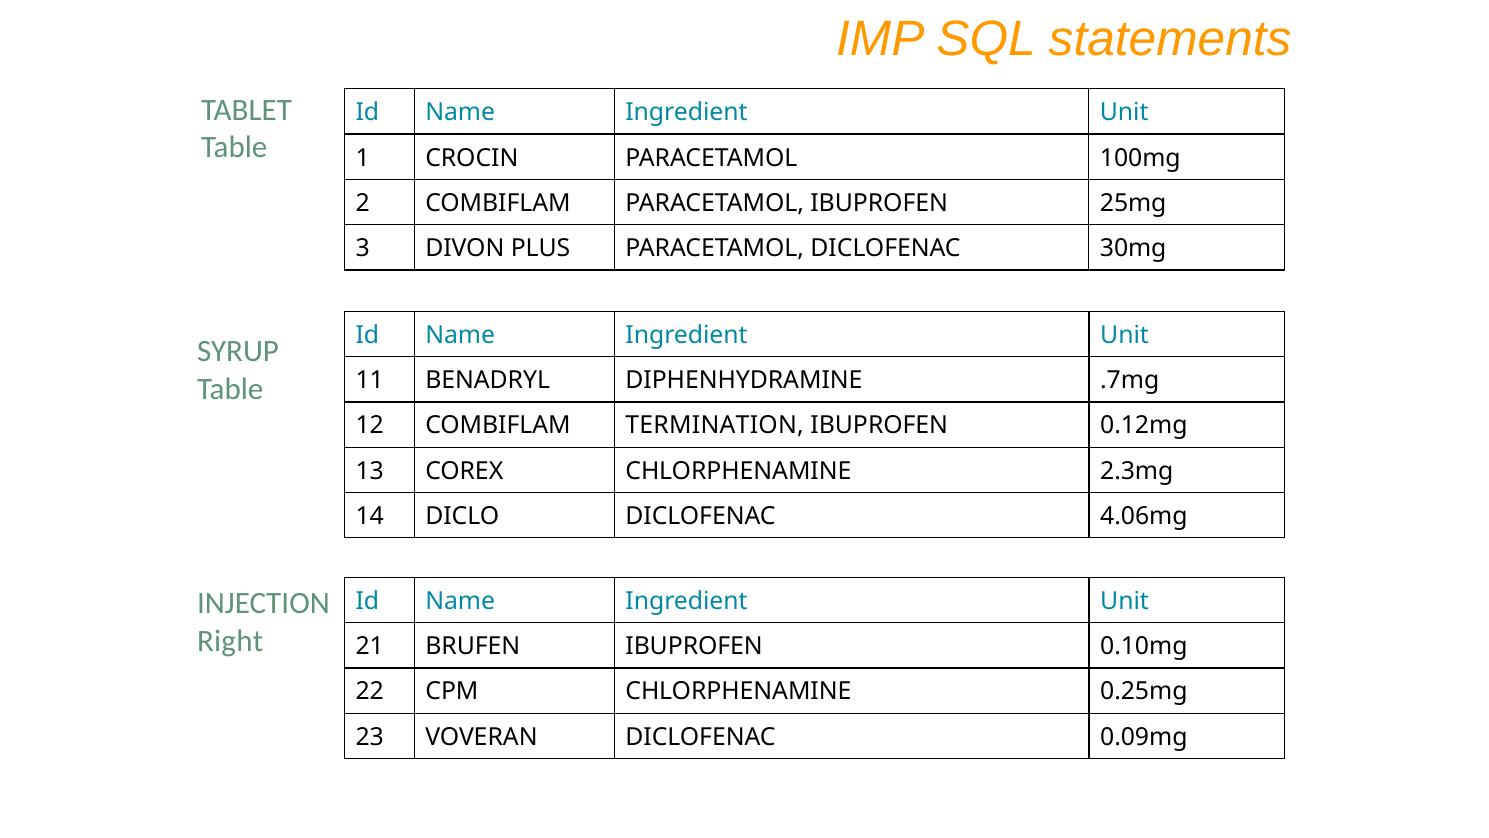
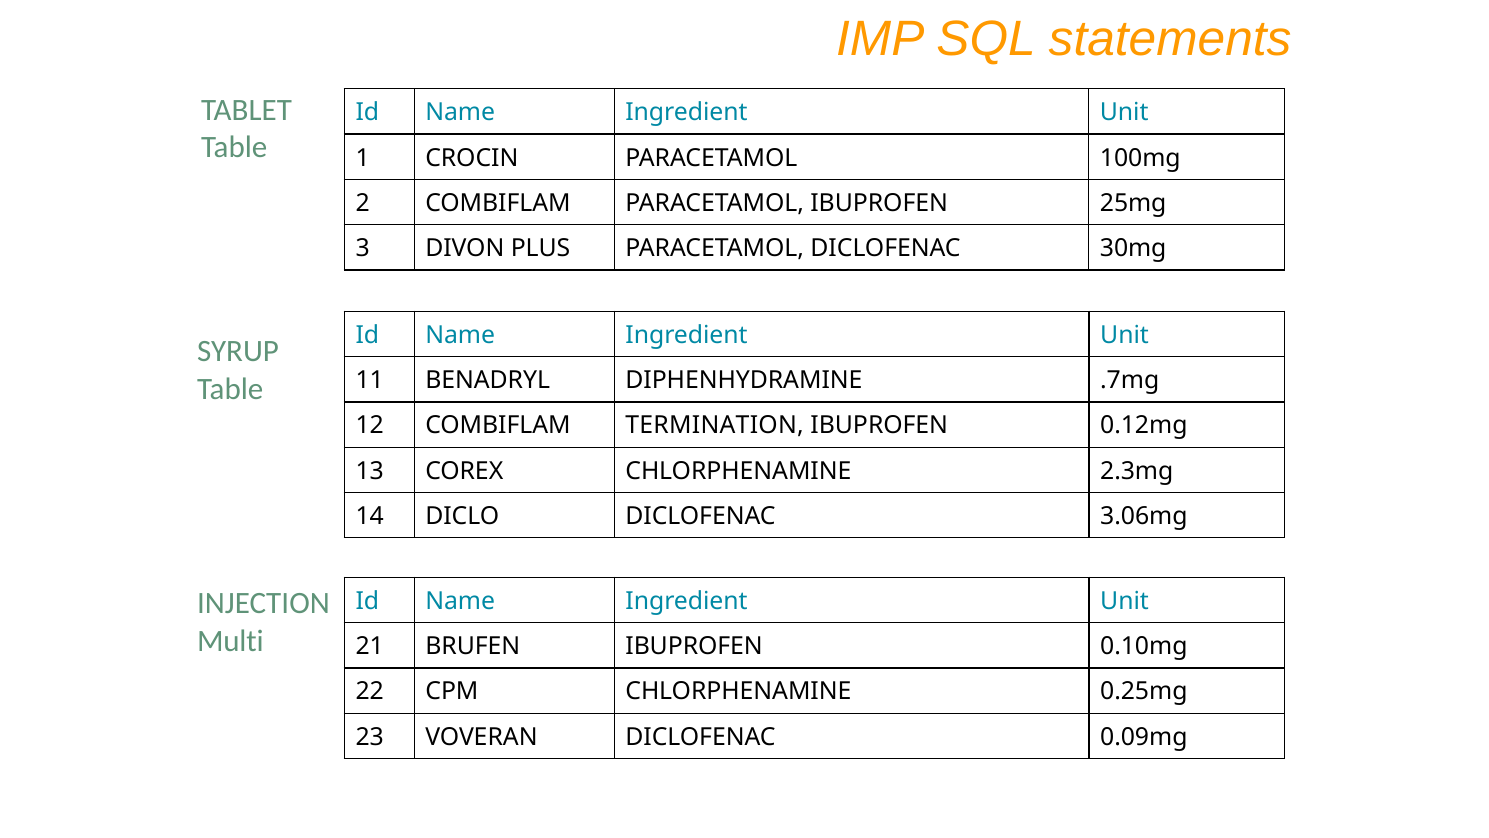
4.06mg: 4.06mg -> 3.06mg (1144, 516)
Right: Right -> Multi (230, 640)
